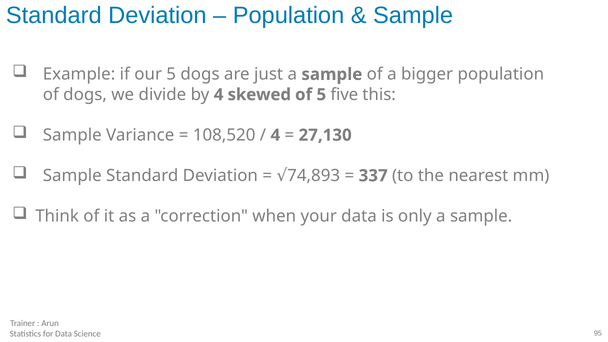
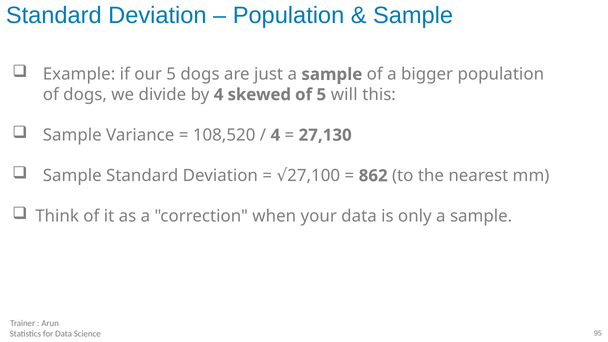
five: five -> will (344, 95)
74,893: 74,893 -> 27,100 (314, 176)
337: 337 -> 862 (373, 176)
